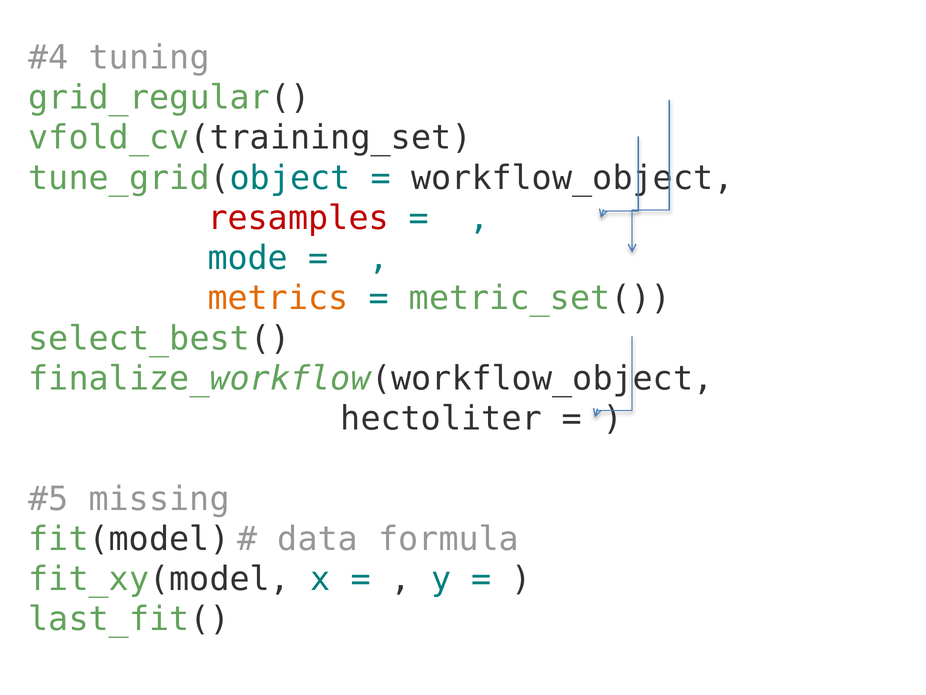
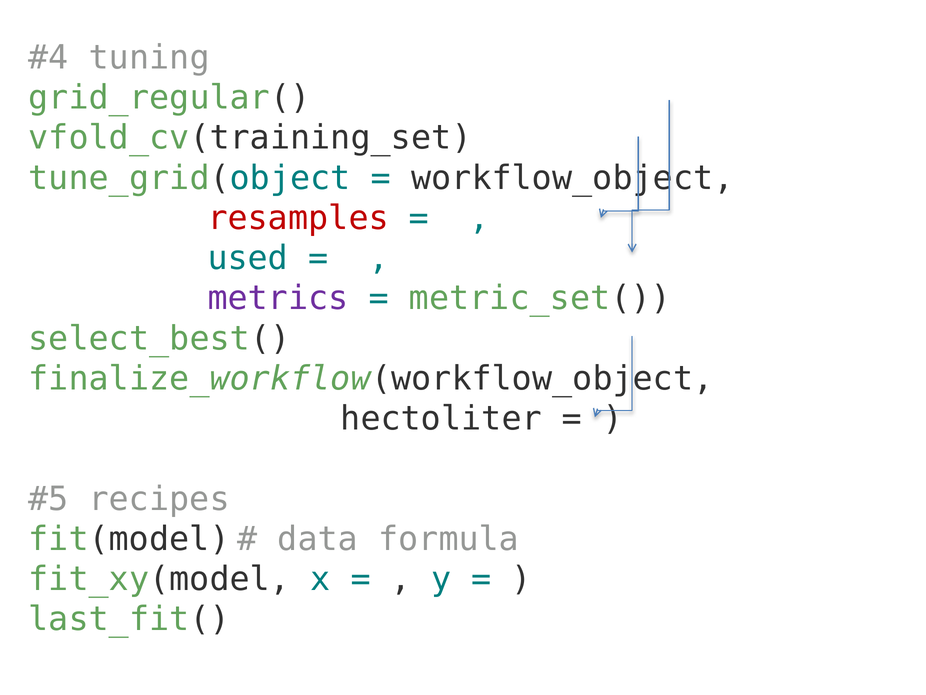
mode: mode -> used (248, 258)
metrics colour: orange -> purple (278, 298)
missing: missing -> recipes (159, 499)
